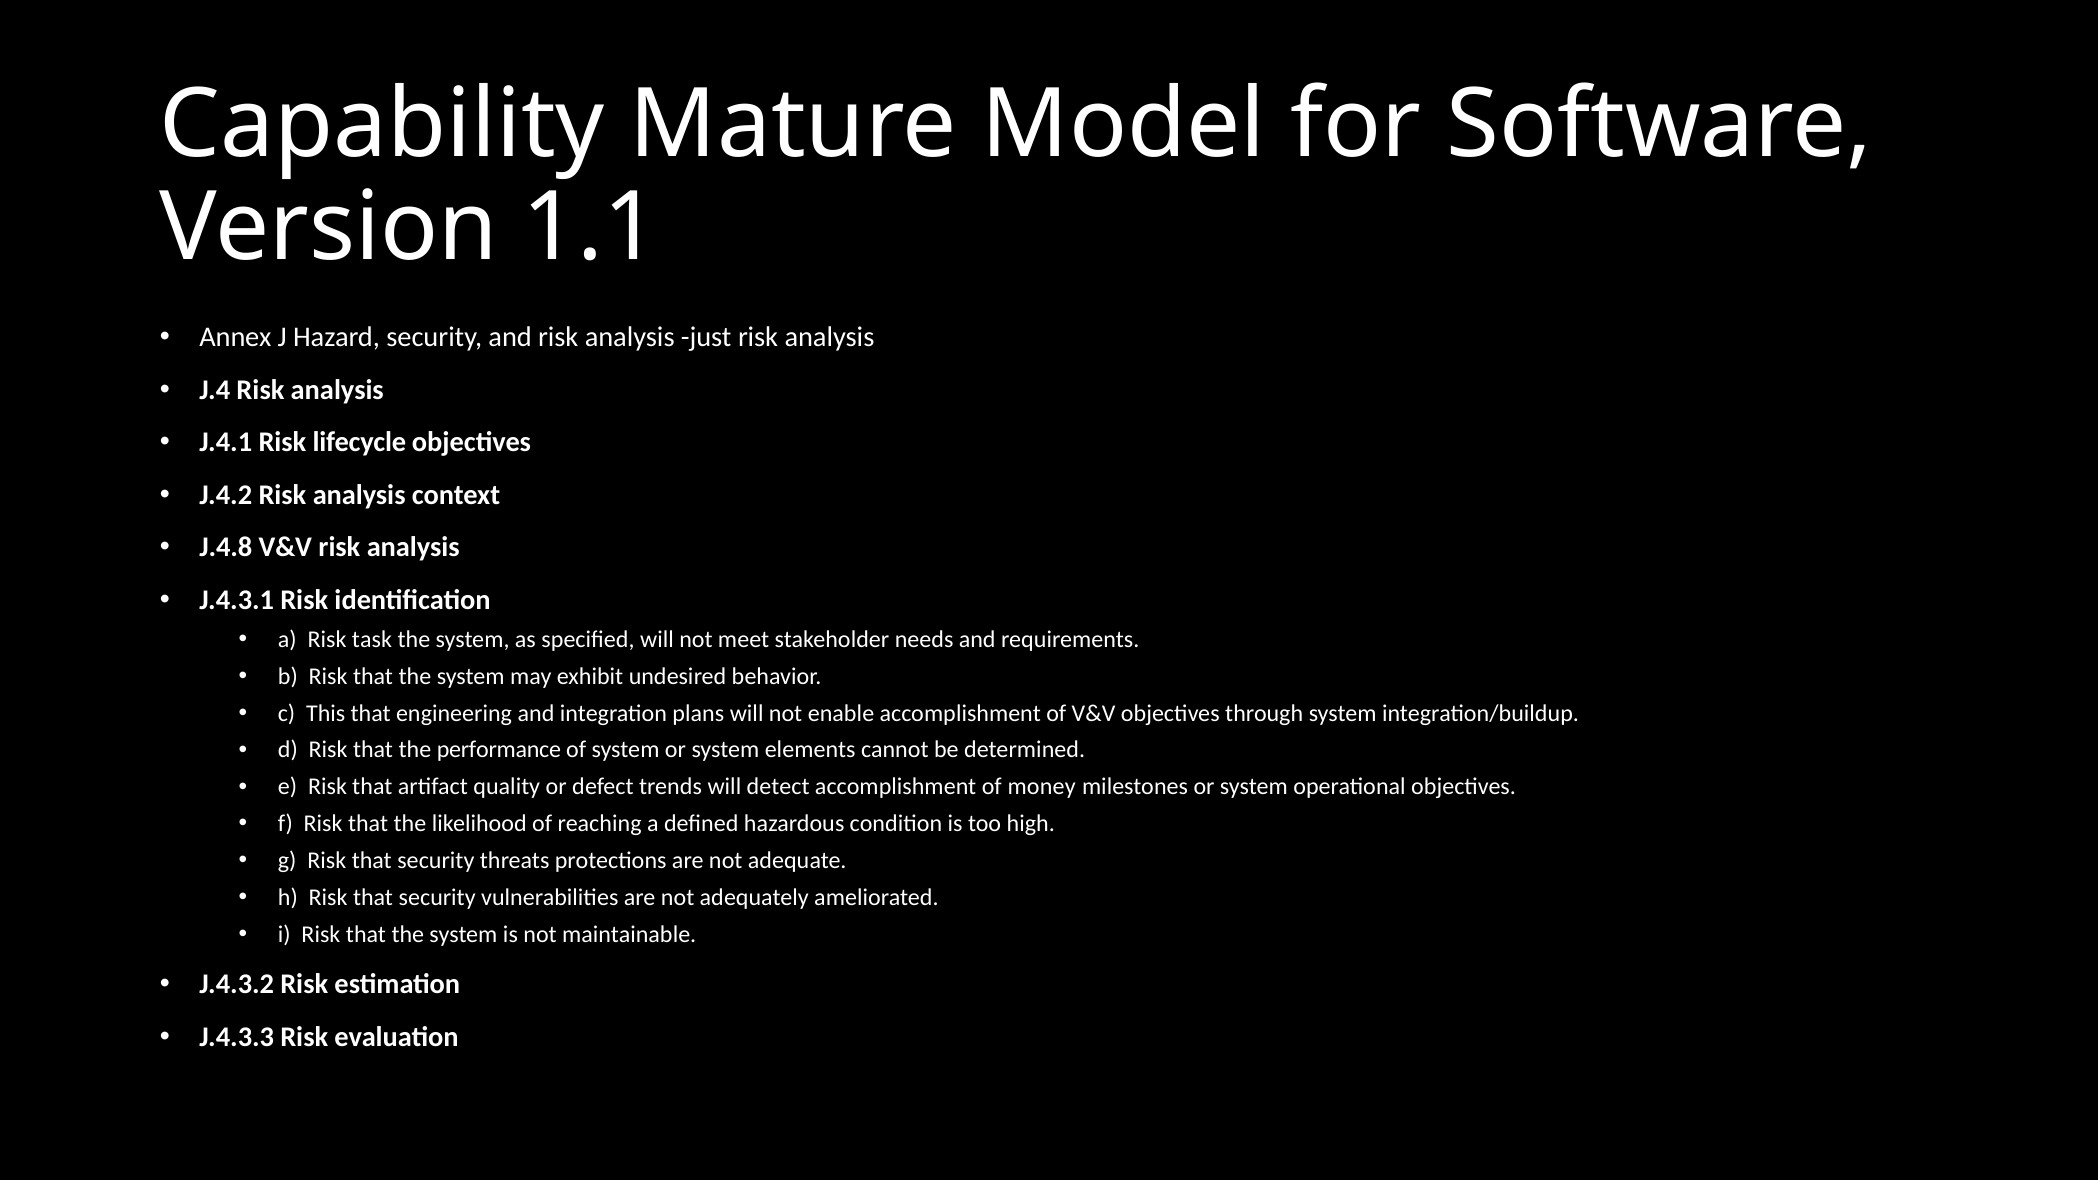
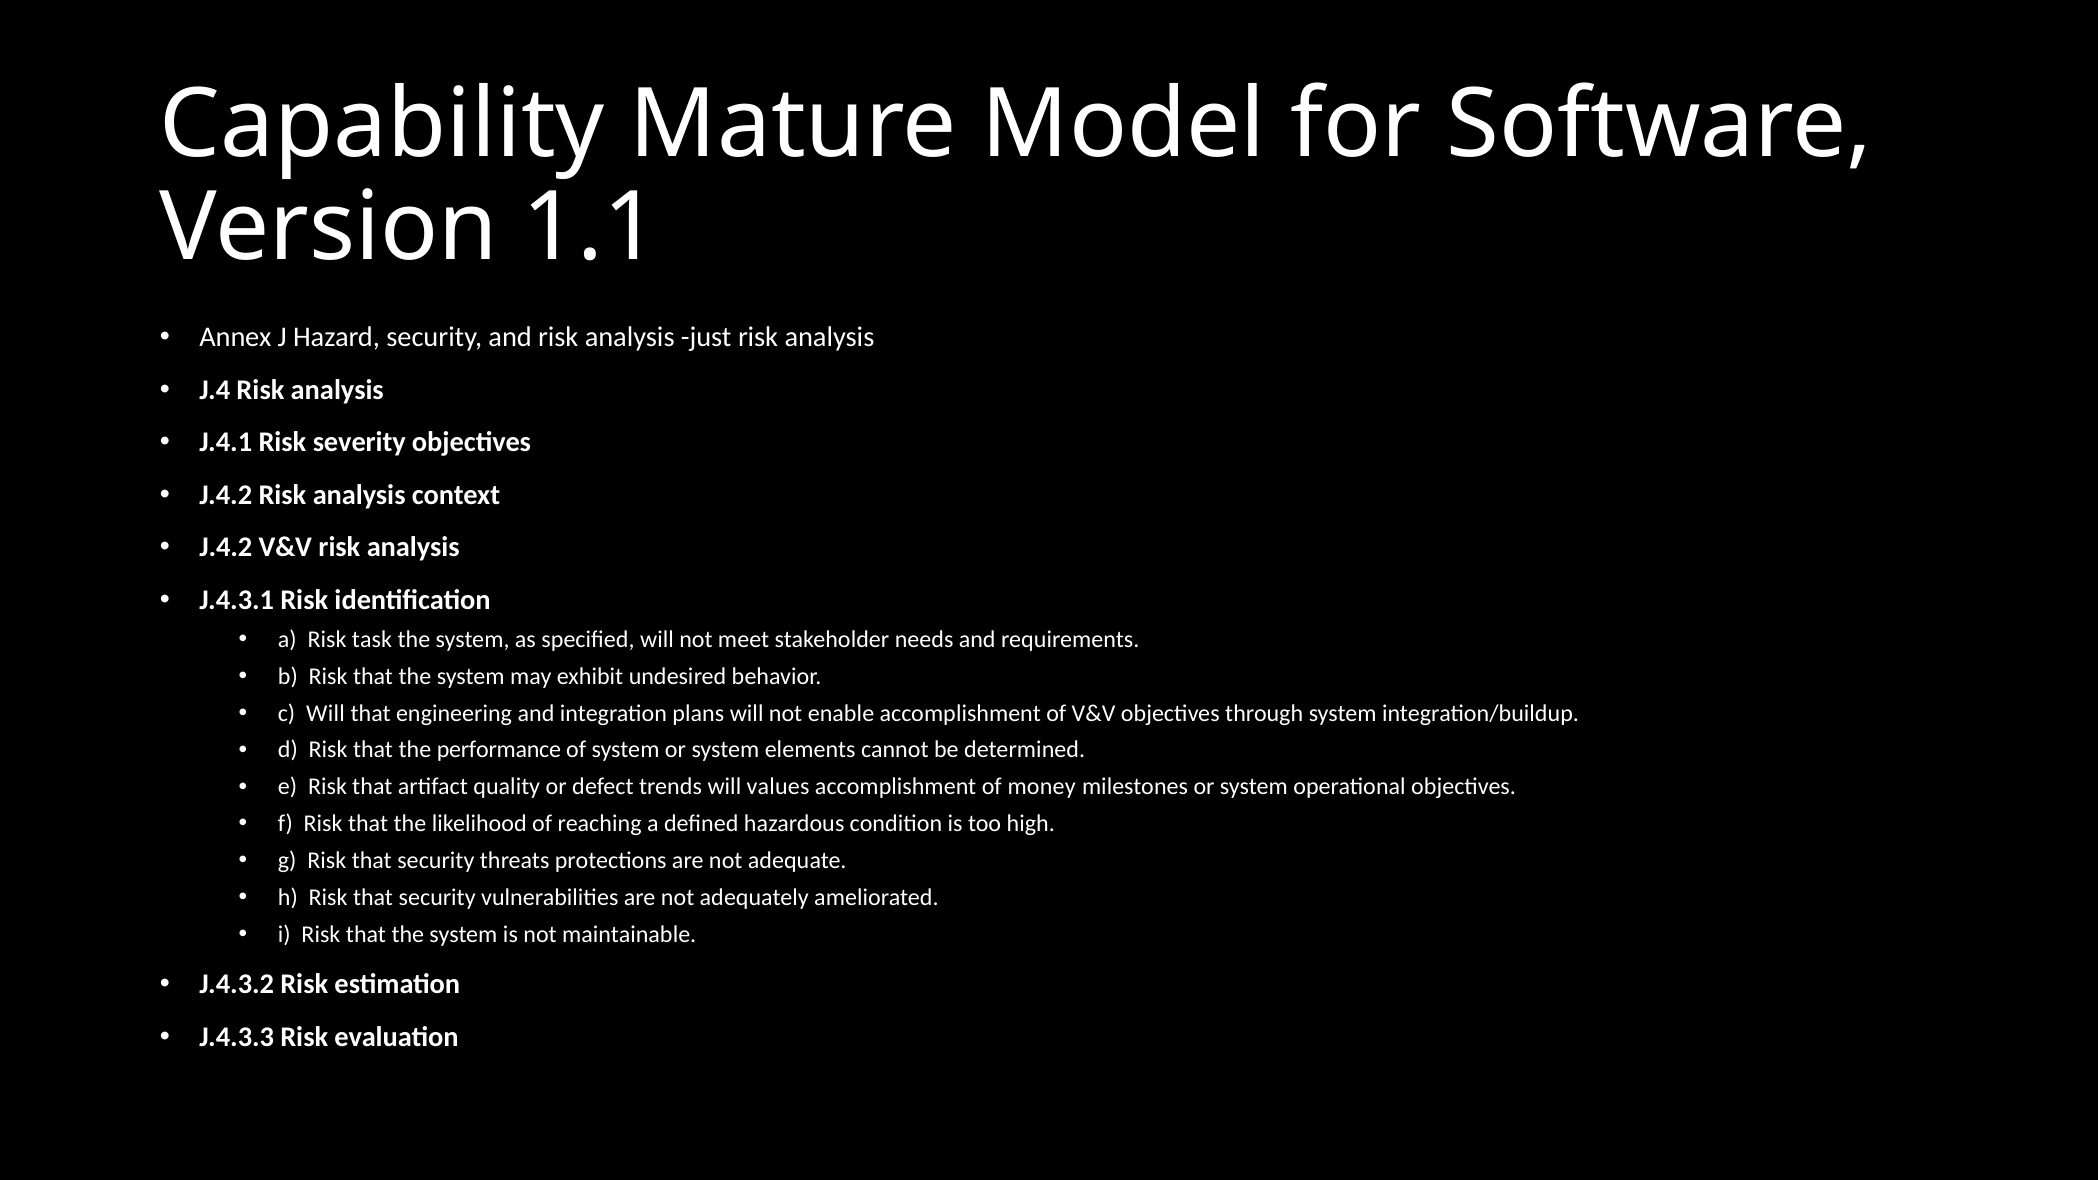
lifecycle: lifecycle -> severity (359, 442)
J.4.8: J.4.8 -> J.4.2 (226, 548)
c This: This -> Will (326, 713)
detect: detect -> values (778, 787)
